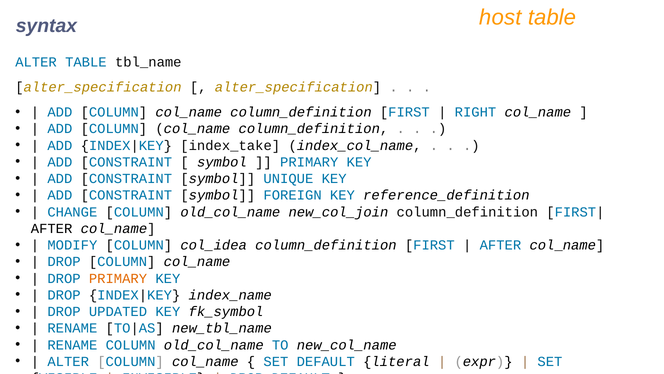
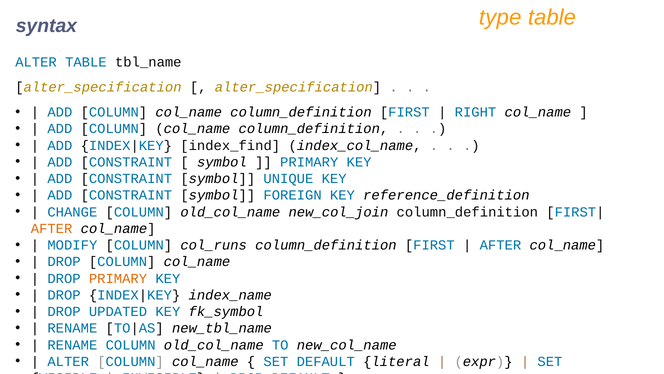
host: host -> type (500, 17)
index_take: index_take -> index_find (230, 145)
AFTER colour: black -> orange (52, 228)
col_idea: col_idea -> col_runs (214, 245)
